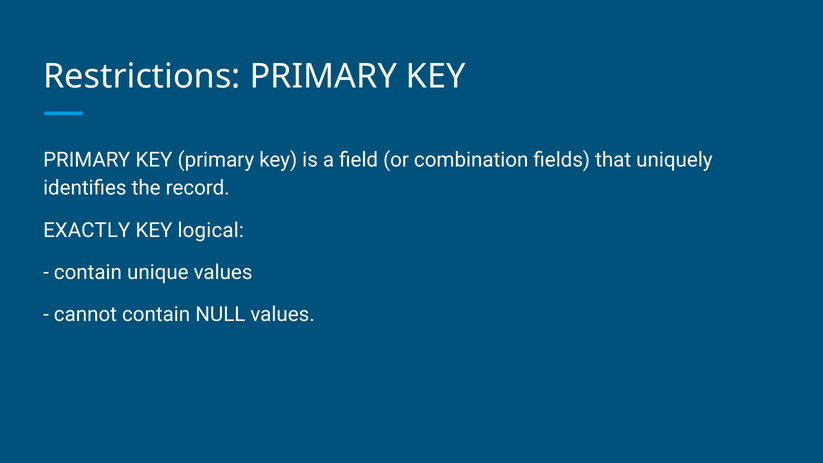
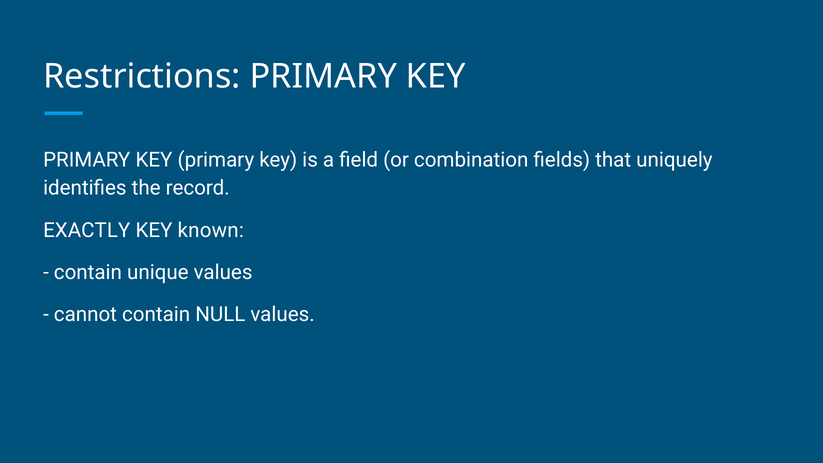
logical: logical -> known (211, 230)
